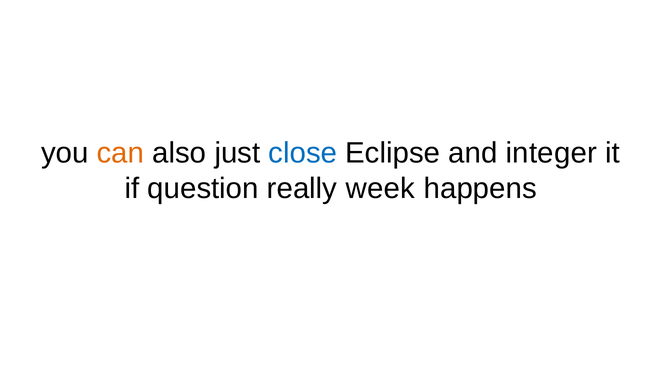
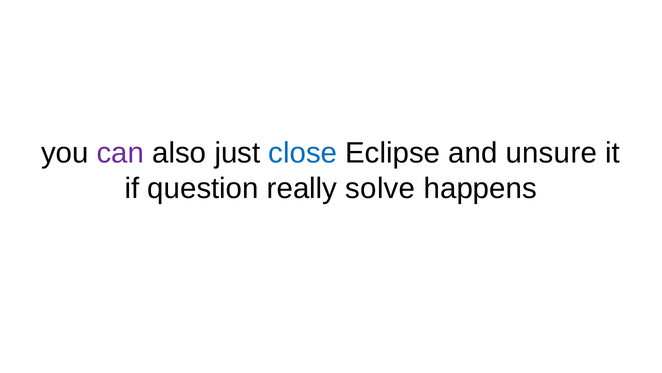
can colour: orange -> purple (120, 153)
integer: integer -> unsure (551, 153)
week: week -> solve (380, 188)
